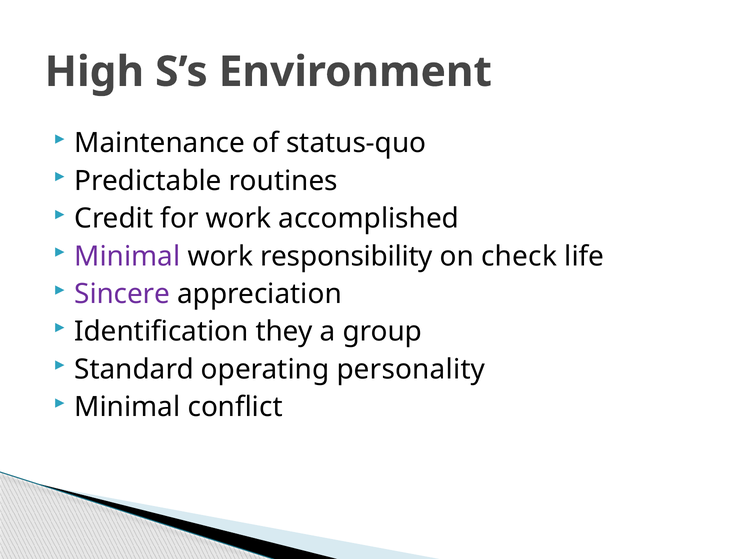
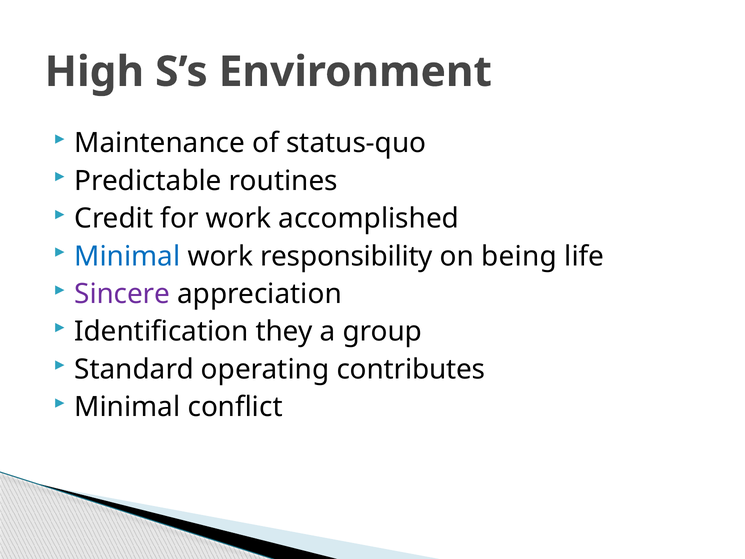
Minimal colour: purple -> blue (127, 256)
check: check -> being (519, 256)
personality: personality -> contributes (411, 369)
